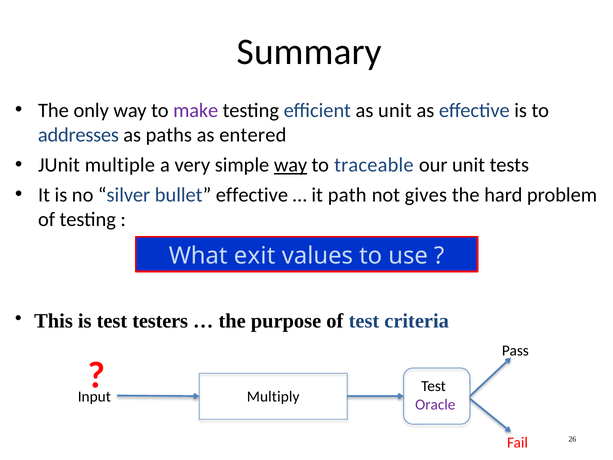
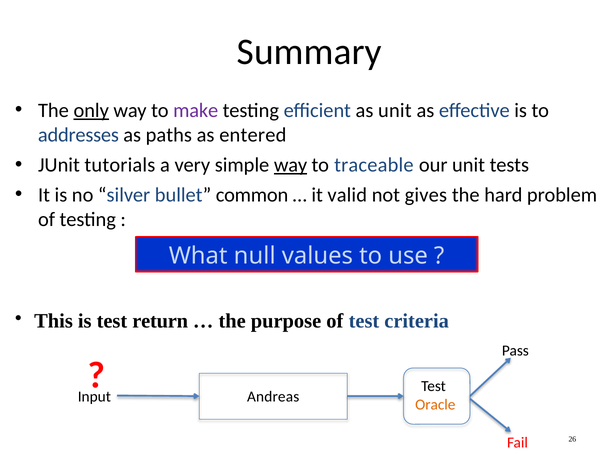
only underline: none -> present (91, 110)
multiple: multiple -> tutorials (120, 165)
bullet effective: effective -> common (252, 195)
path: path -> valid (347, 195)
exit: exit -> null (255, 256)
testers: testers -> return (160, 321)
Multiply: Multiply -> Andreas (273, 396)
Oracle colour: purple -> orange (435, 405)
